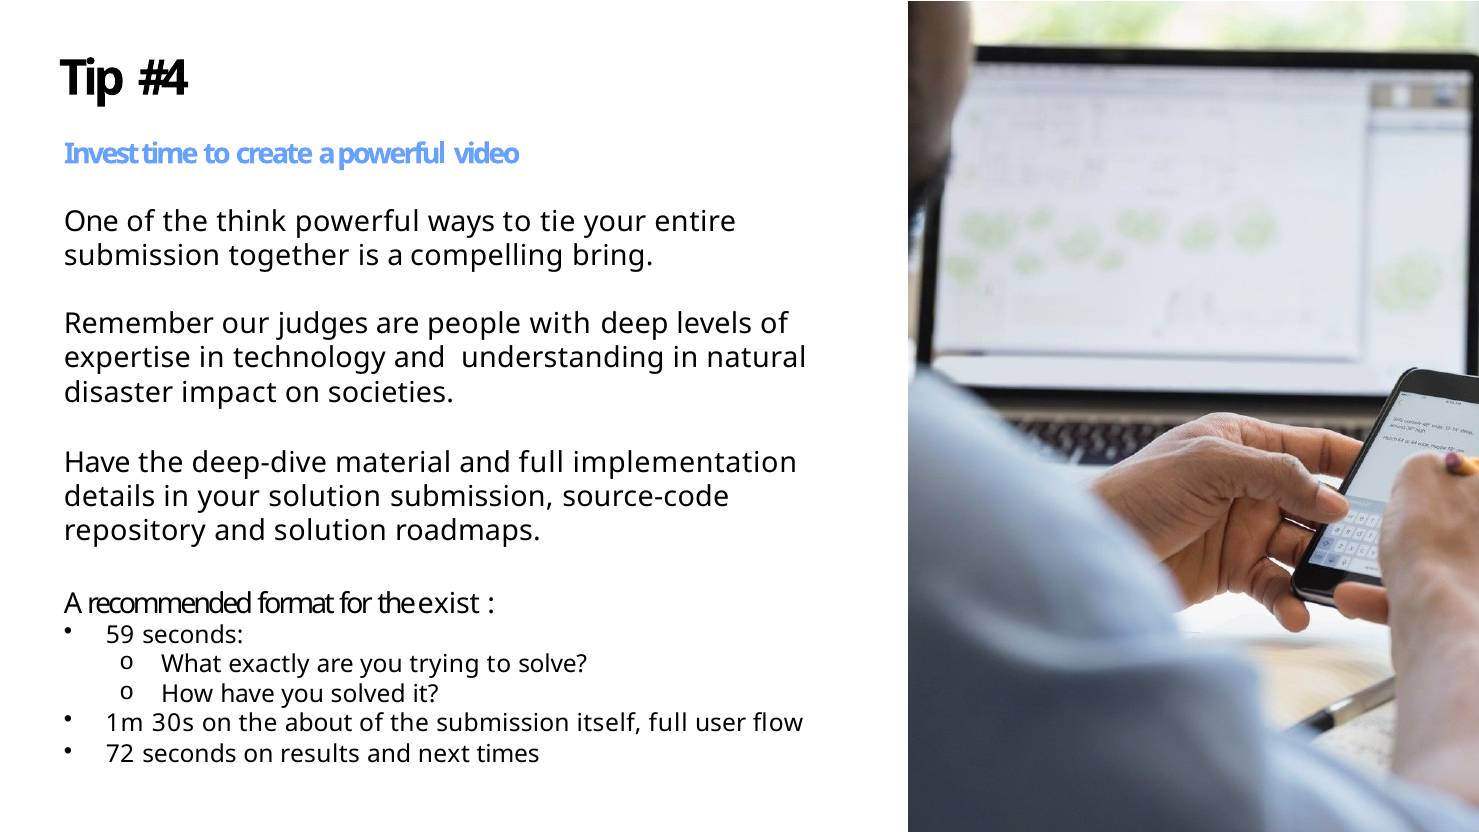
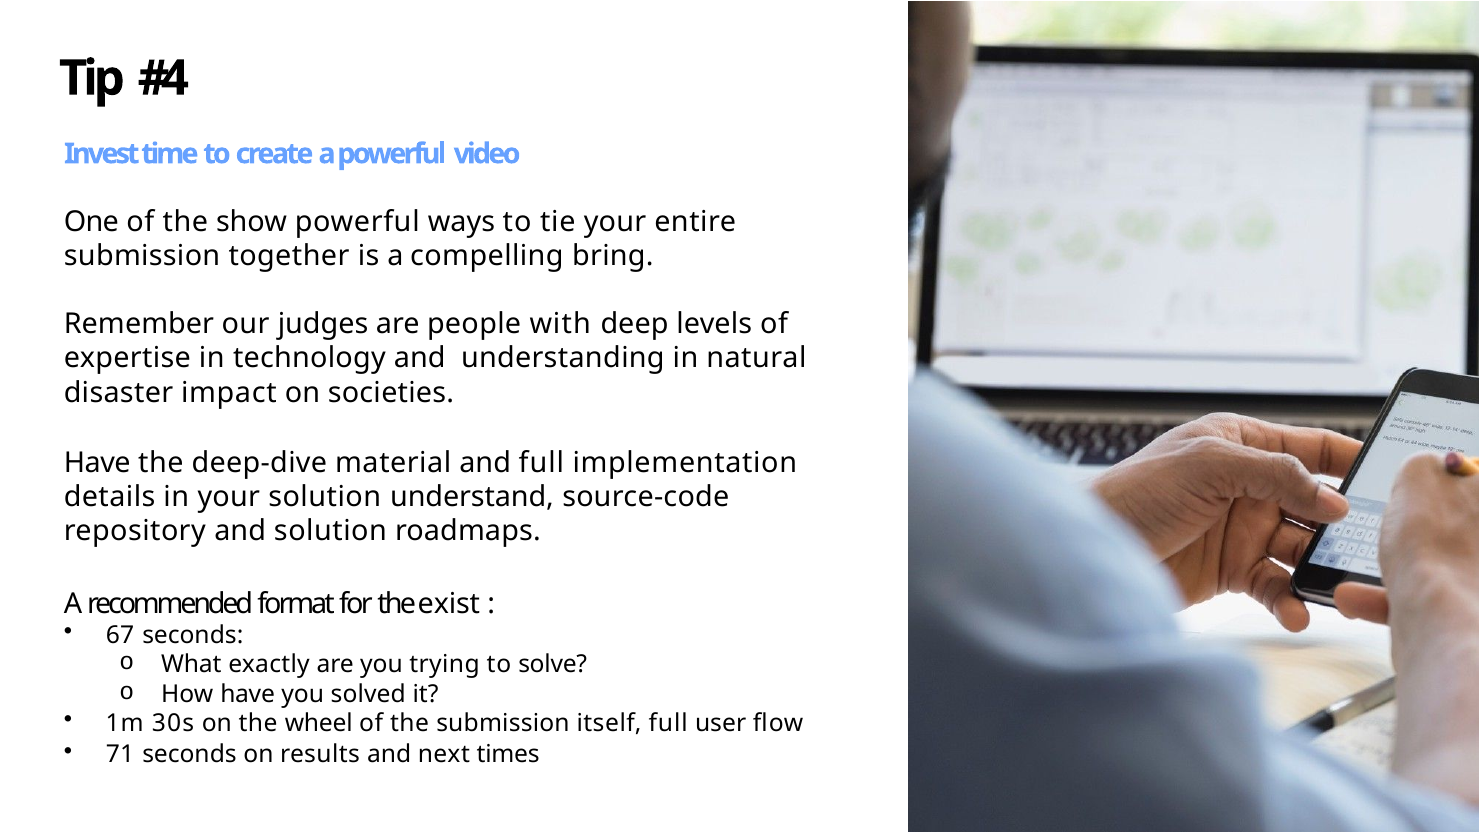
think: think -> show (252, 222)
solution submission: submission -> understand (472, 497)
59: 59 -> 67 (120, 635)
about: about -> wheel (319, 724)
72: 72 -> 71 (120, 755)
